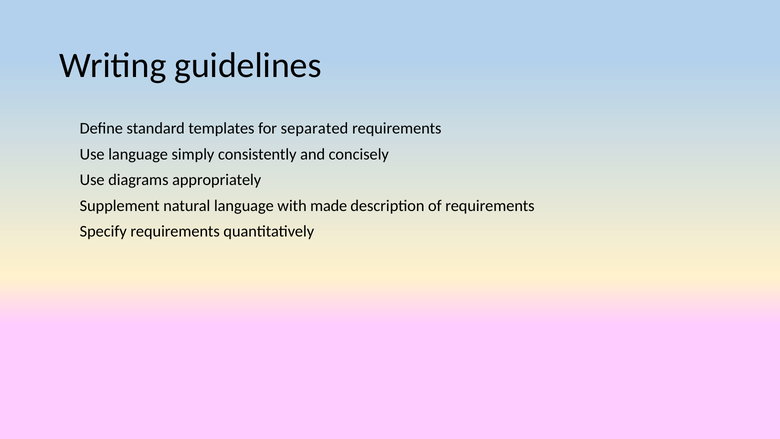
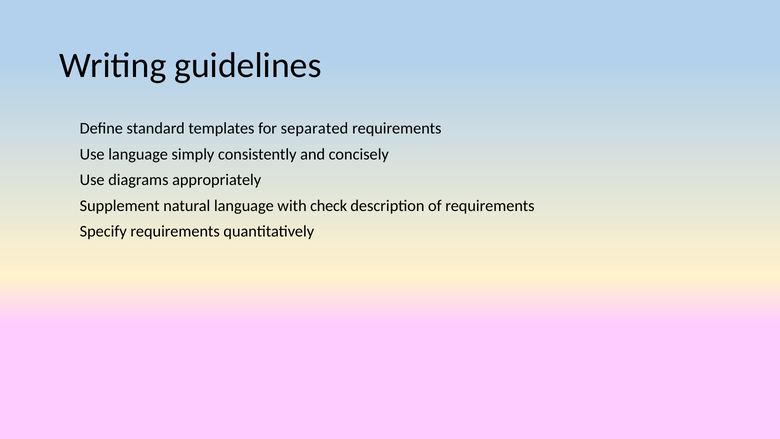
made: made -> check (329, 206)
